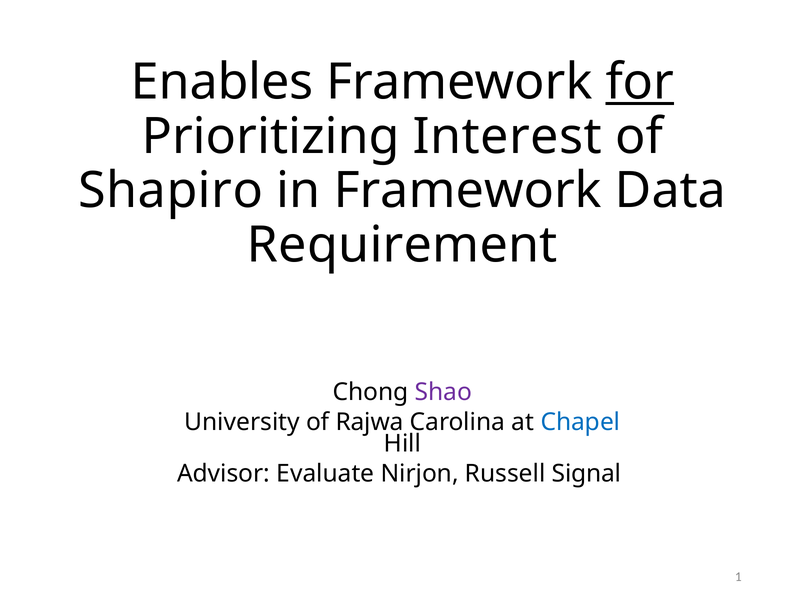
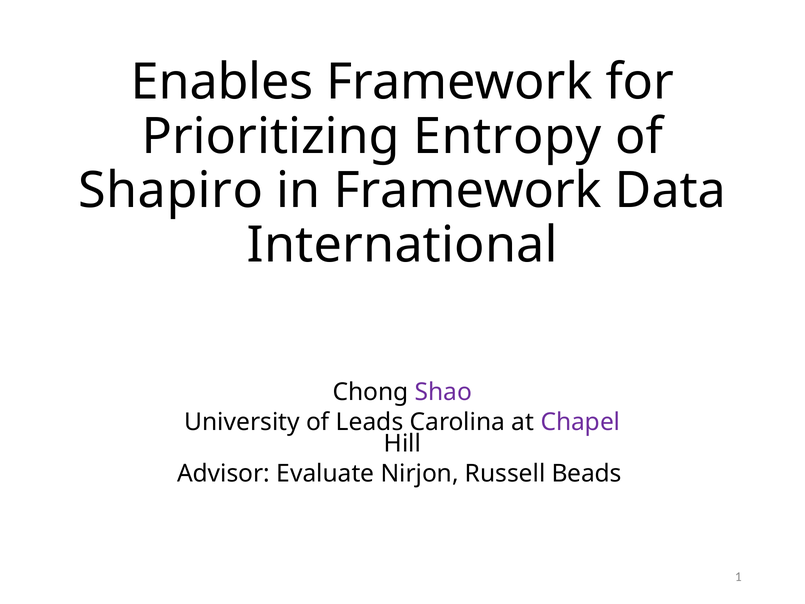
for underline: present -> none (640, 82)
Interest: Interest -> Entropy (507, 136)
Requirement: Requirement -> International (402, 245)
Rajwa: Rajwa -> Leads (370, 422)
Chapel colour: blue -> purple (580, 422)
Signal: Signal -> Beads (587, 473)
